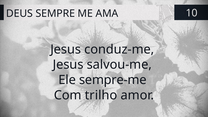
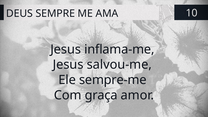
conduz-me: conduz-me -> inflama-me (119, 49)
trilho: trilho -> graça (101, 95)
